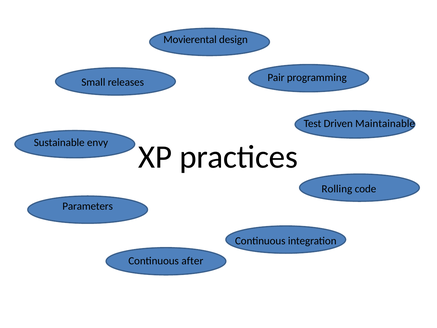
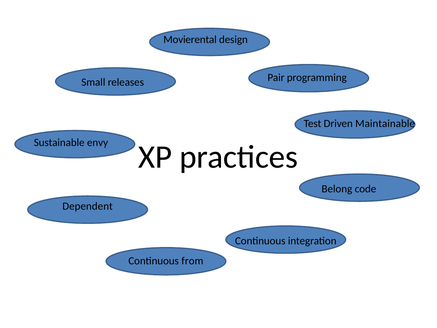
Rolling: Rolling -> Belong (337, 189)
Parameters: Parameters -> Dependent (88, 206)
after: after -> from (192, 261)
